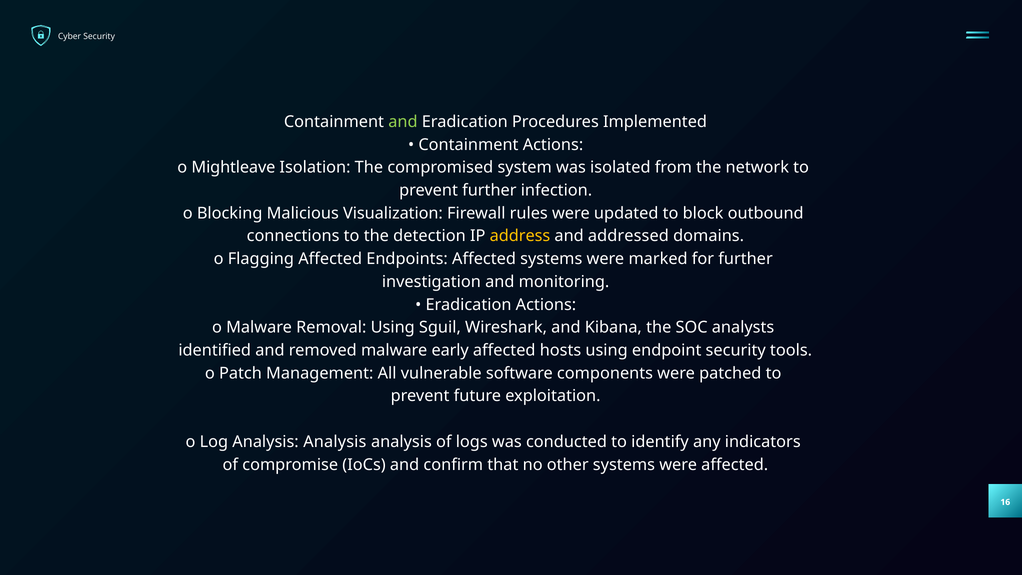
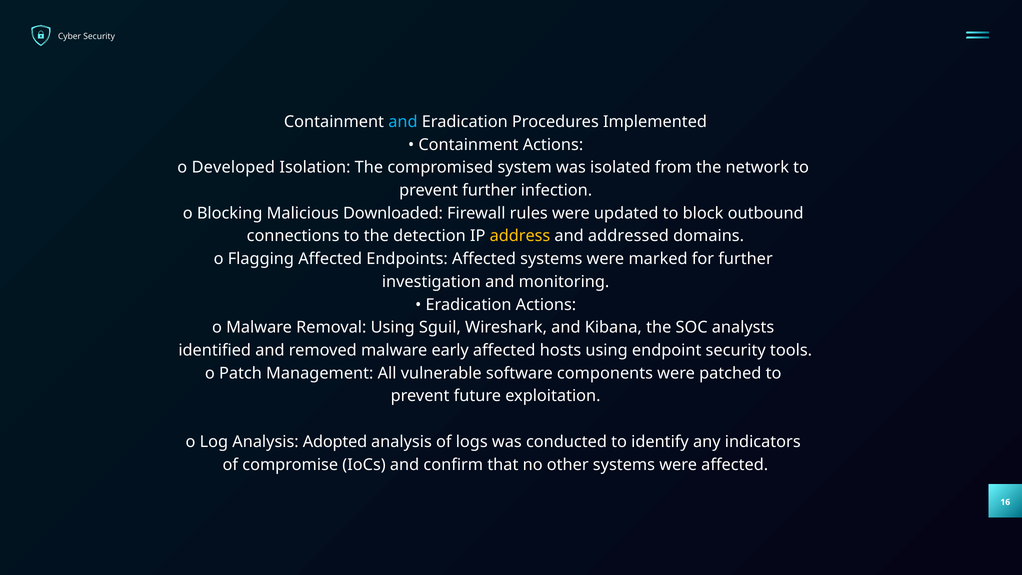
and colour: light green -> light blue (403, 122)
Mightleave: Mightleave -> Developed (233, 167)
Visualization: Visualization -> Downloaded (393, 213)
Log Analysis Analysis: Analysis -> Adopted (335, 442)
